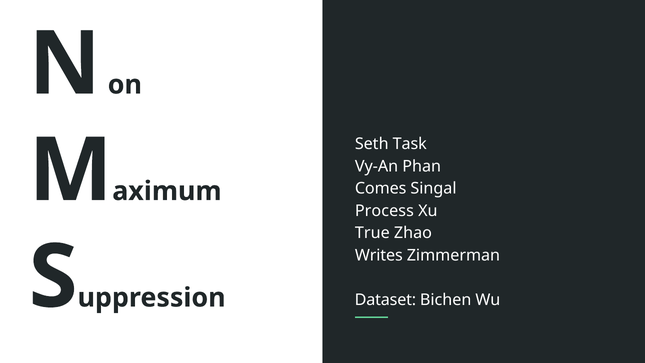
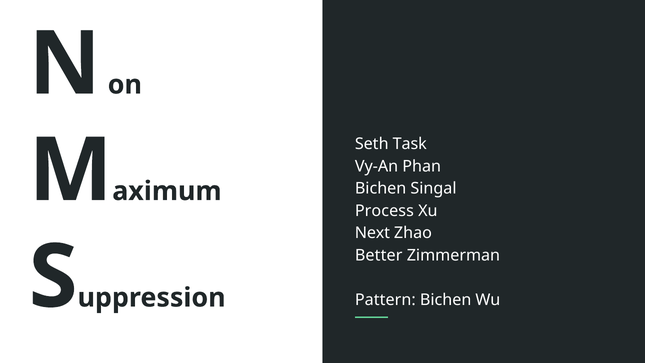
Comes: Comes -> Bichen (381, 188)
True: True -> Next (372, 233)
Writes: Writes -> Better (379, 255)
Dataset: Dataset -> Pattern (385, 300)
